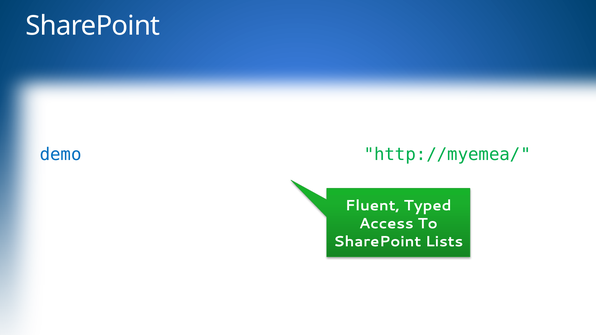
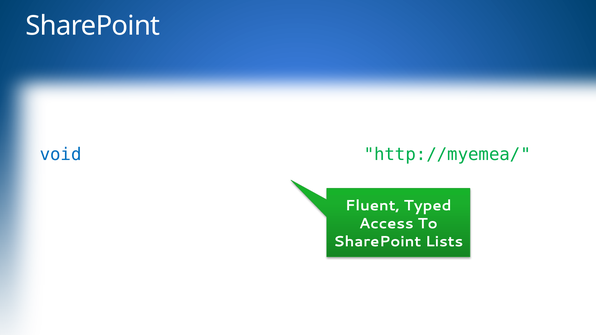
demo: demo -> void (61, 154)
